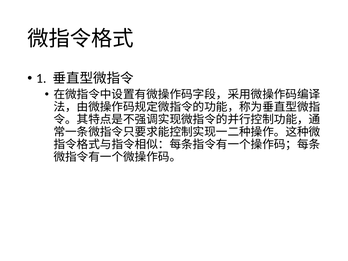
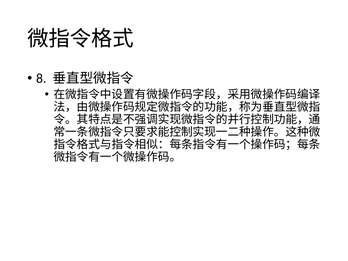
1: 1 -> 8 (41, 78)
